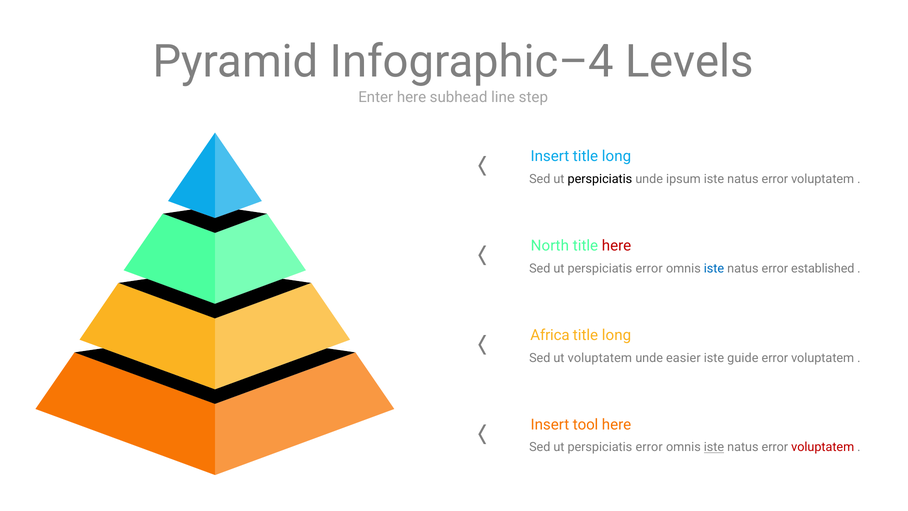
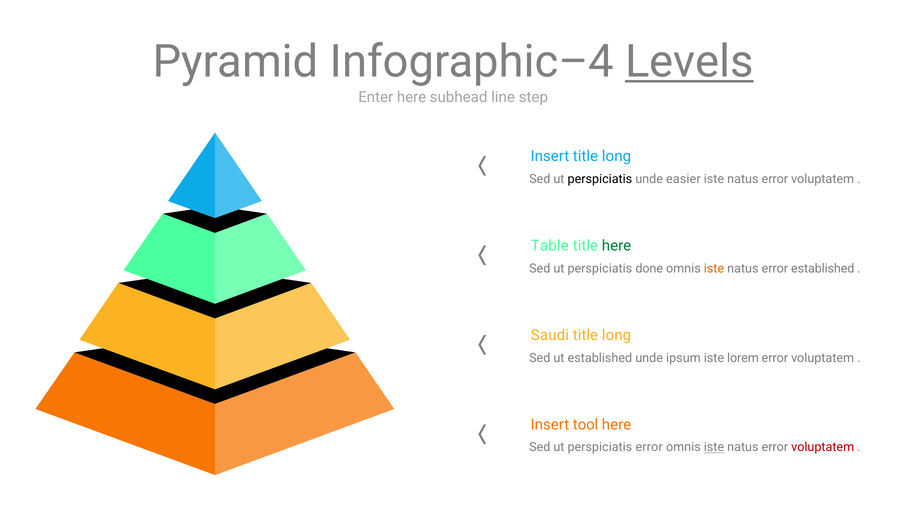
Levels underline: none -> present (689, 62)
ipsum: ipsum -> easier (683, 179)
North: North -> Table (550, 246)
here colour: red -> green (617, 246)
error: error -> done (649, 268)
iste colour: blue -> orange (714, 268)
Africa: Africa -> Saudi (550, 335)
ut voluptatem: voluptatem -> established (600, 358)
easier: easier -> ipsum (683, 358)
guide: guide -> lorem (743, 358)
